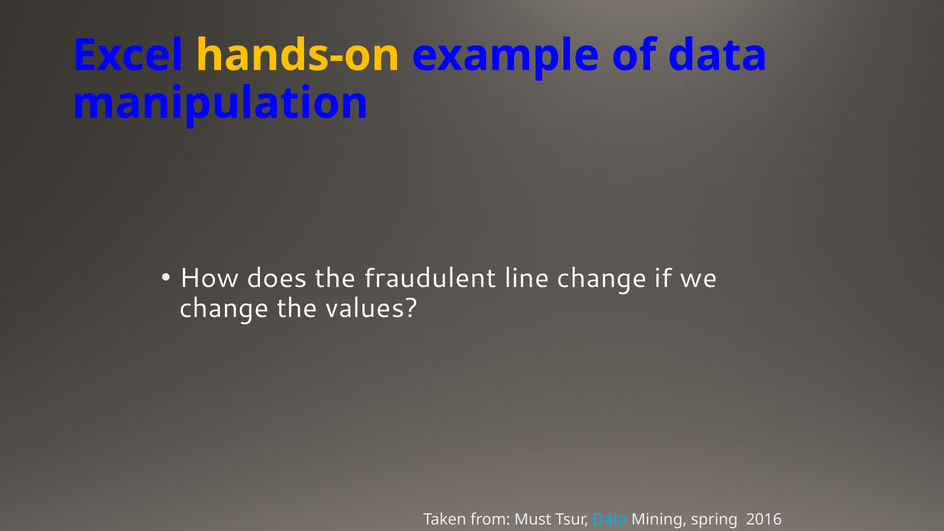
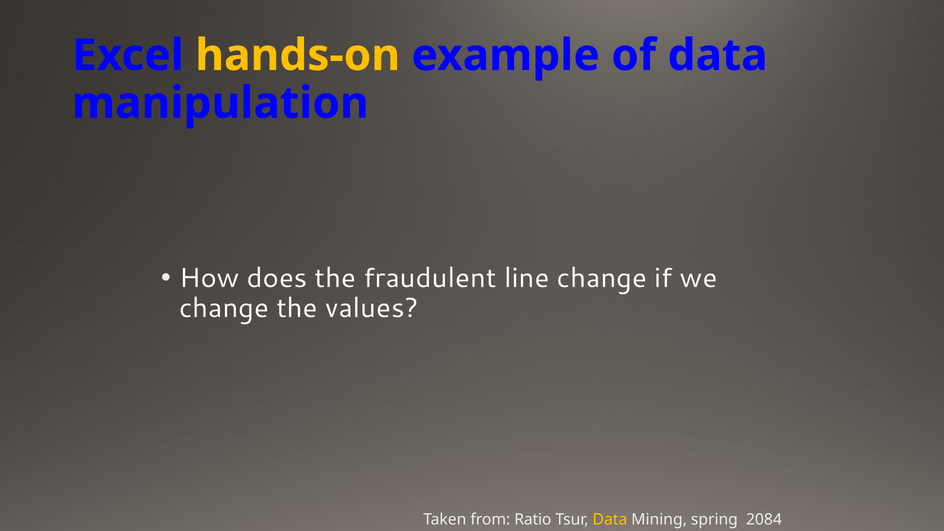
Must: Must -> Ratio (533, 520)
Data colour: light blue -> yellow (610, 520)
2016: 2016 -> 2084 (764, 520)
